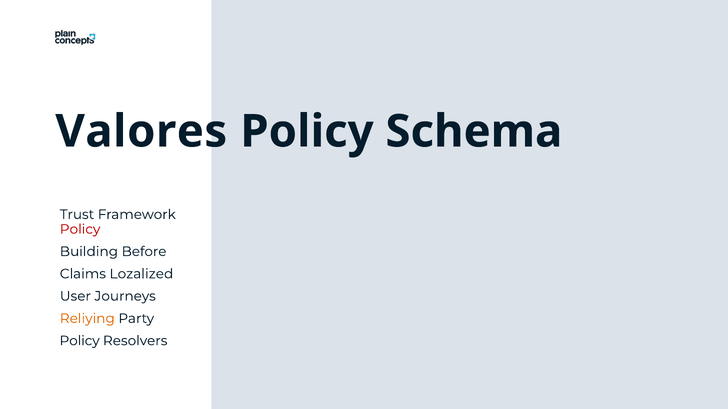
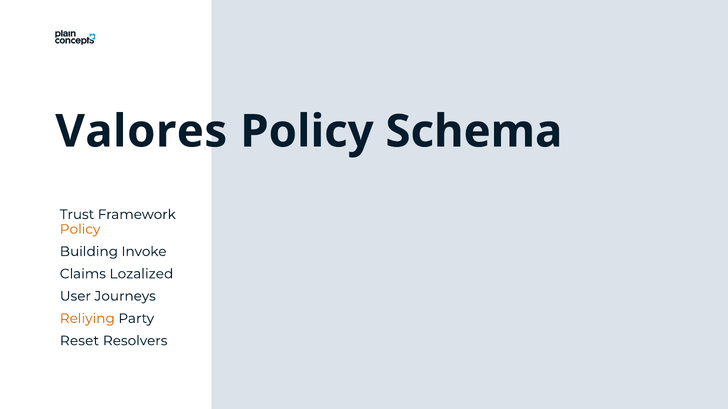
Policy colour: red -> orange (80, 229)
Before: Before -> Invoke (144, 252)
Policy: Policy -> Reset (79, 341)
